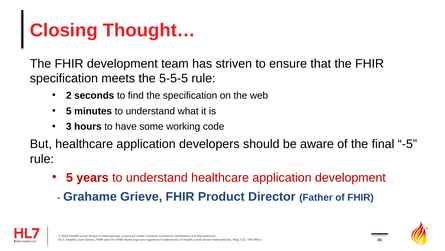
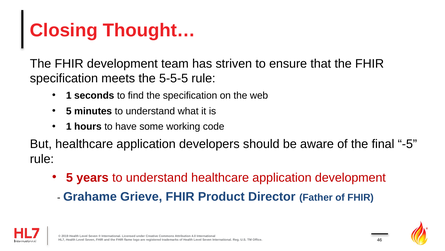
2: 2 -> 1 (69, 95)
3: 3 -> 1 (69, 126)
